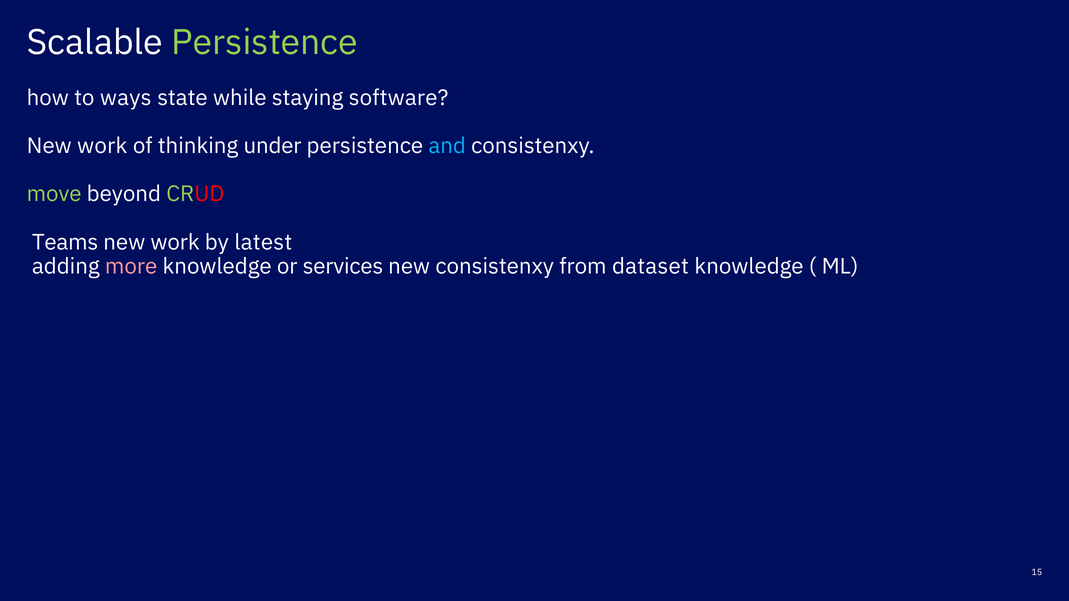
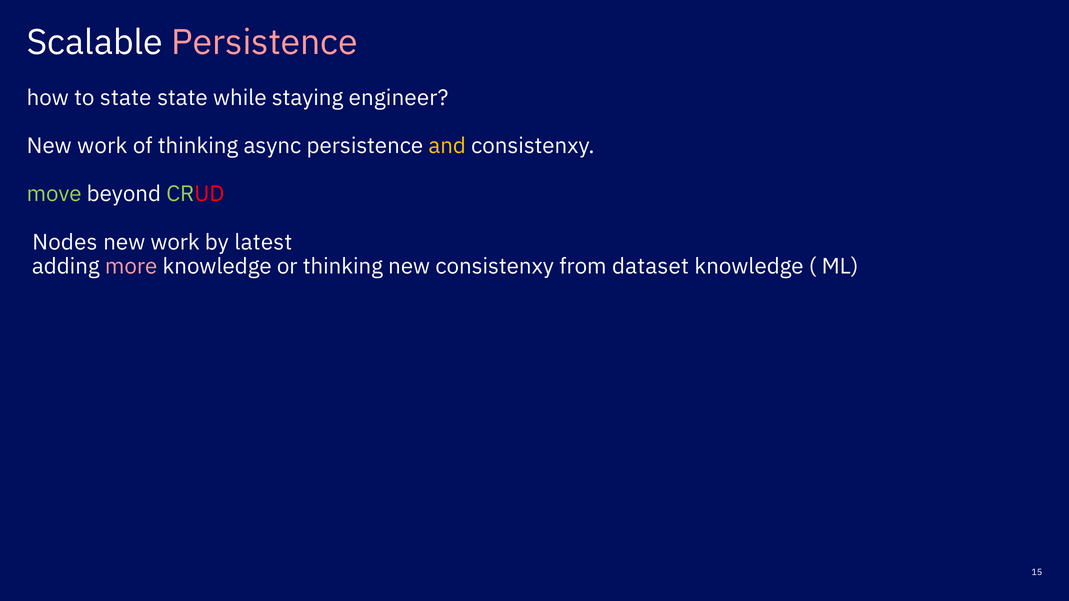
Persistence colour: light green -> pink (265, 43)
to ways: ways -> state (126, 98)
software: software -> engineer (398, 98)
under: under -> async (272, 146)
and colour: light blue -> yellow (447, 146)
Teams: Teams -> Nodes (65, 242)
or services: services -> thinking (343, 266)
